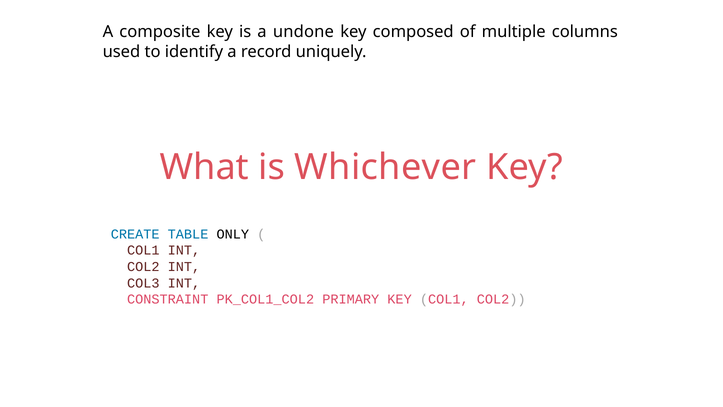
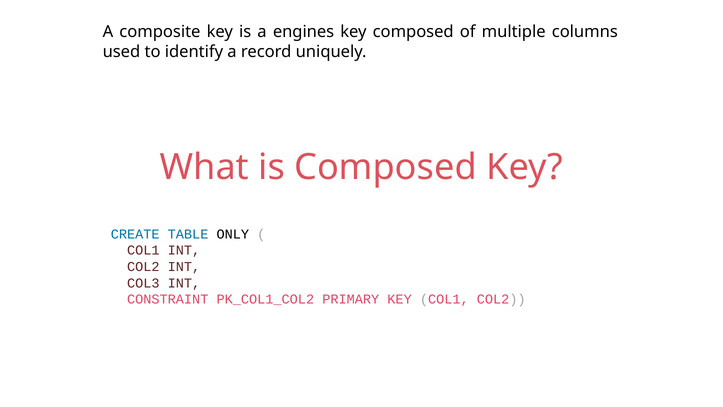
undone: undone -> engines (304, 32)
is Whichever: Whichever -> Composed (385, 167)
